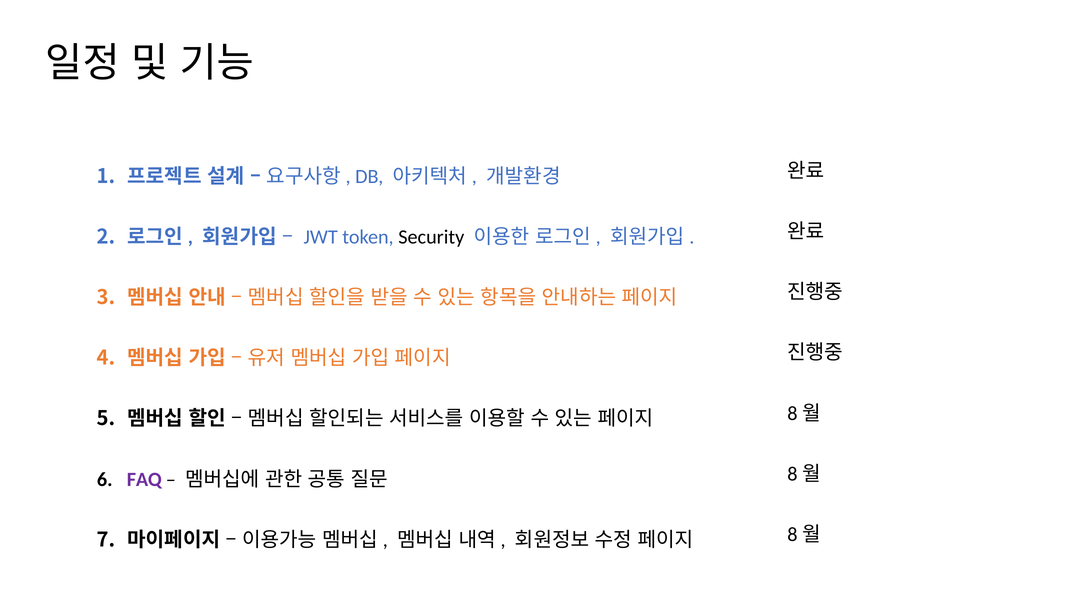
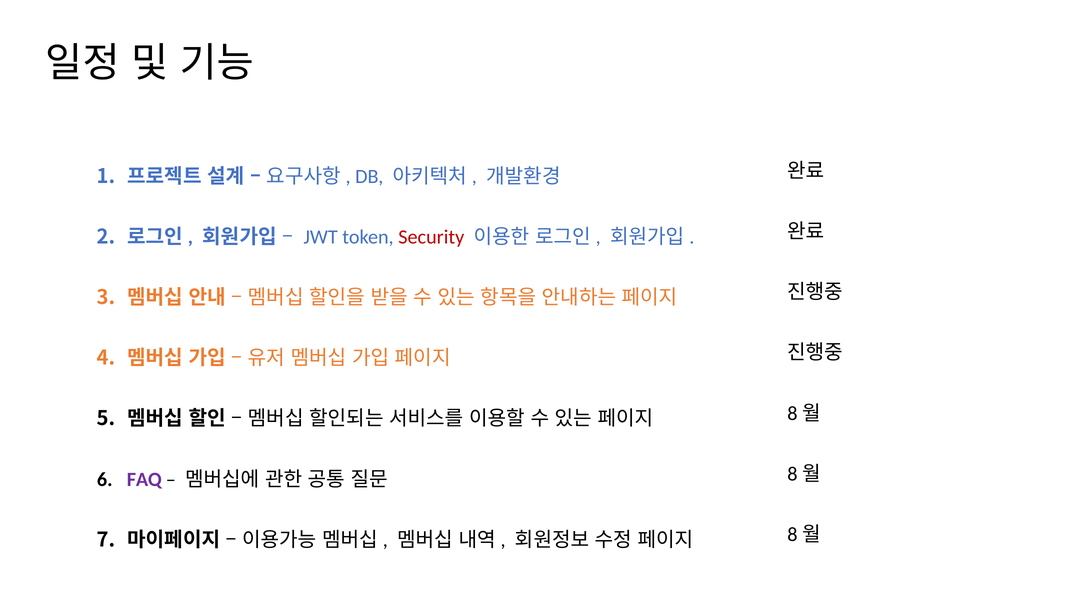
Security colour: black -> red (431, 237)
